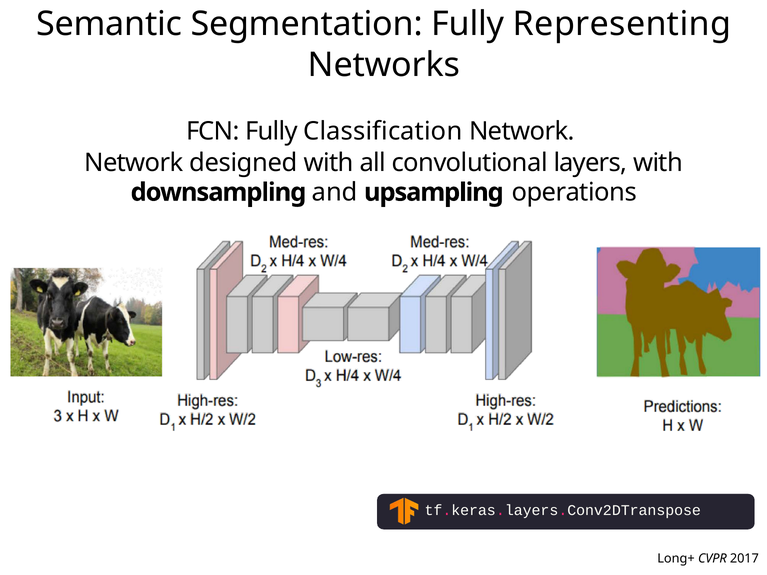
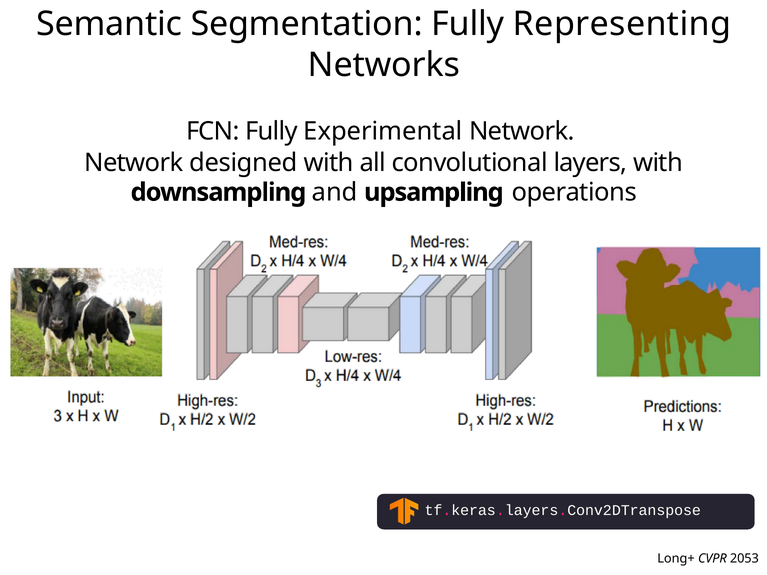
Classification: Classification -> Experimental (383, 131)
2017: 2017 -> 2053 (744, 559)
